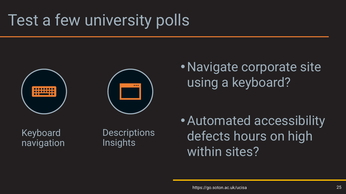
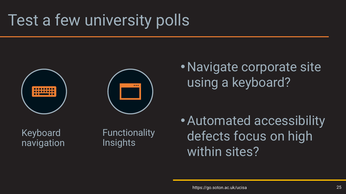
Descriptions: Descriptions -> Functionality (129, 133)
hours: hours -> focus (250, 137)
